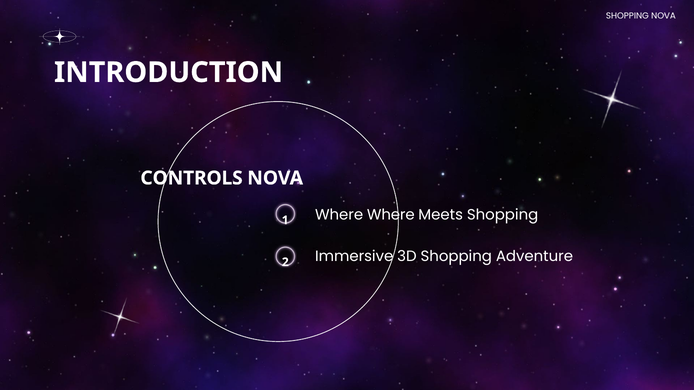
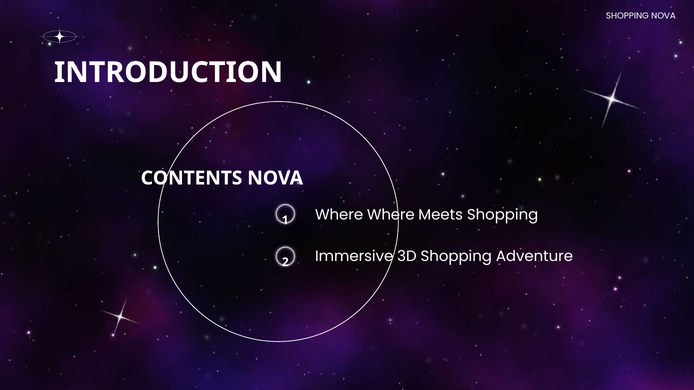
CONTROLS: CONTROLS -> CONTENTS (192, 178)
